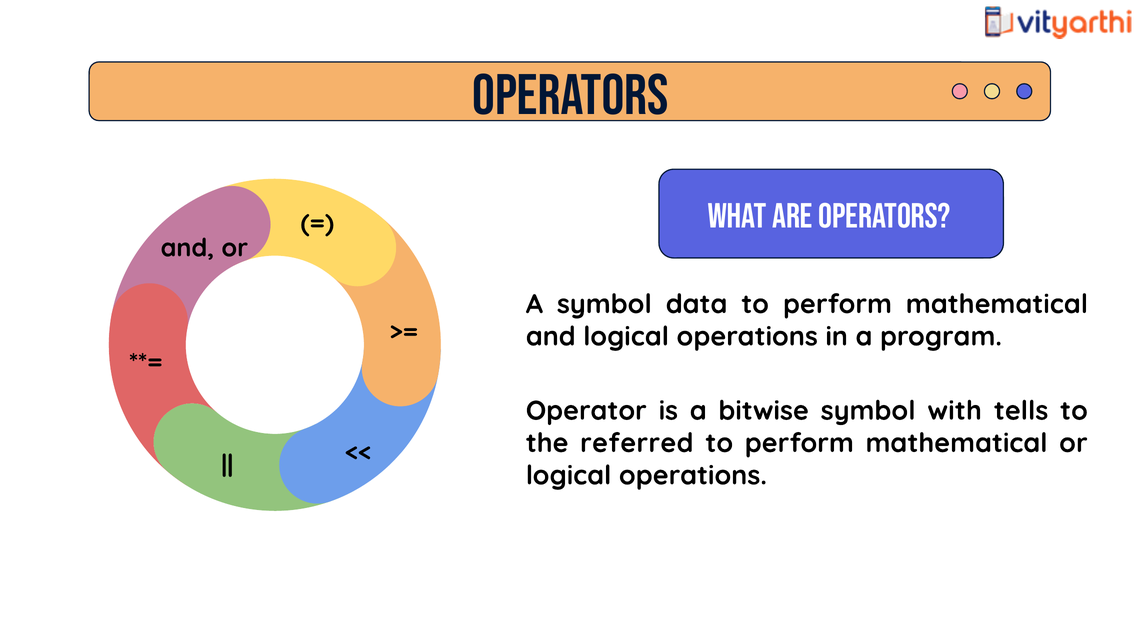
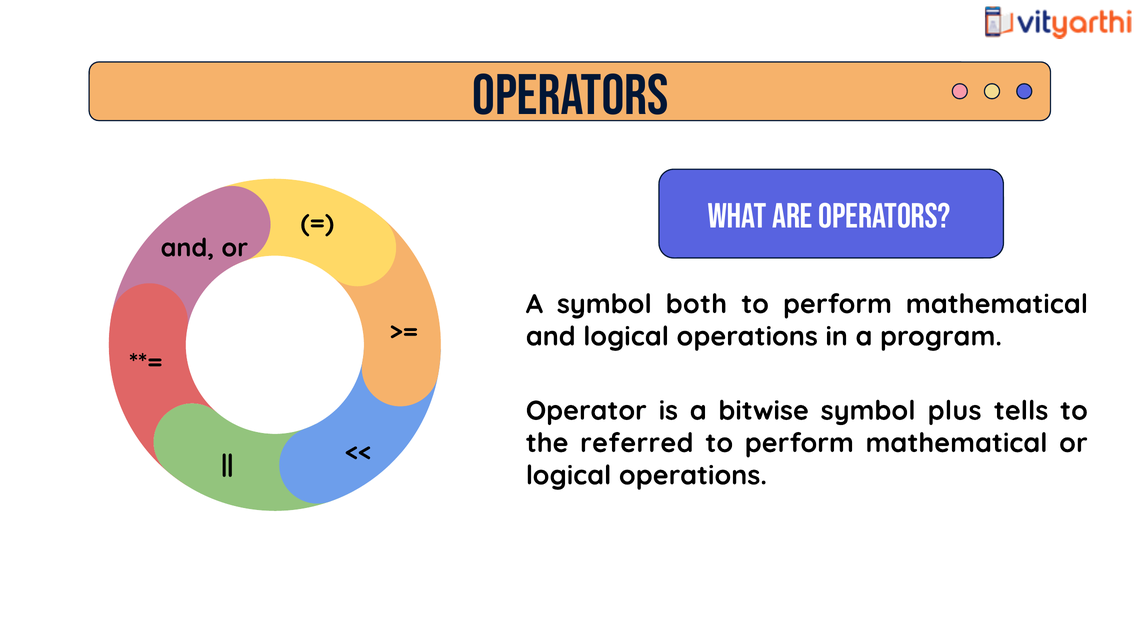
data: data -> both (696, 304)
with: with -> plus (955, 411)
